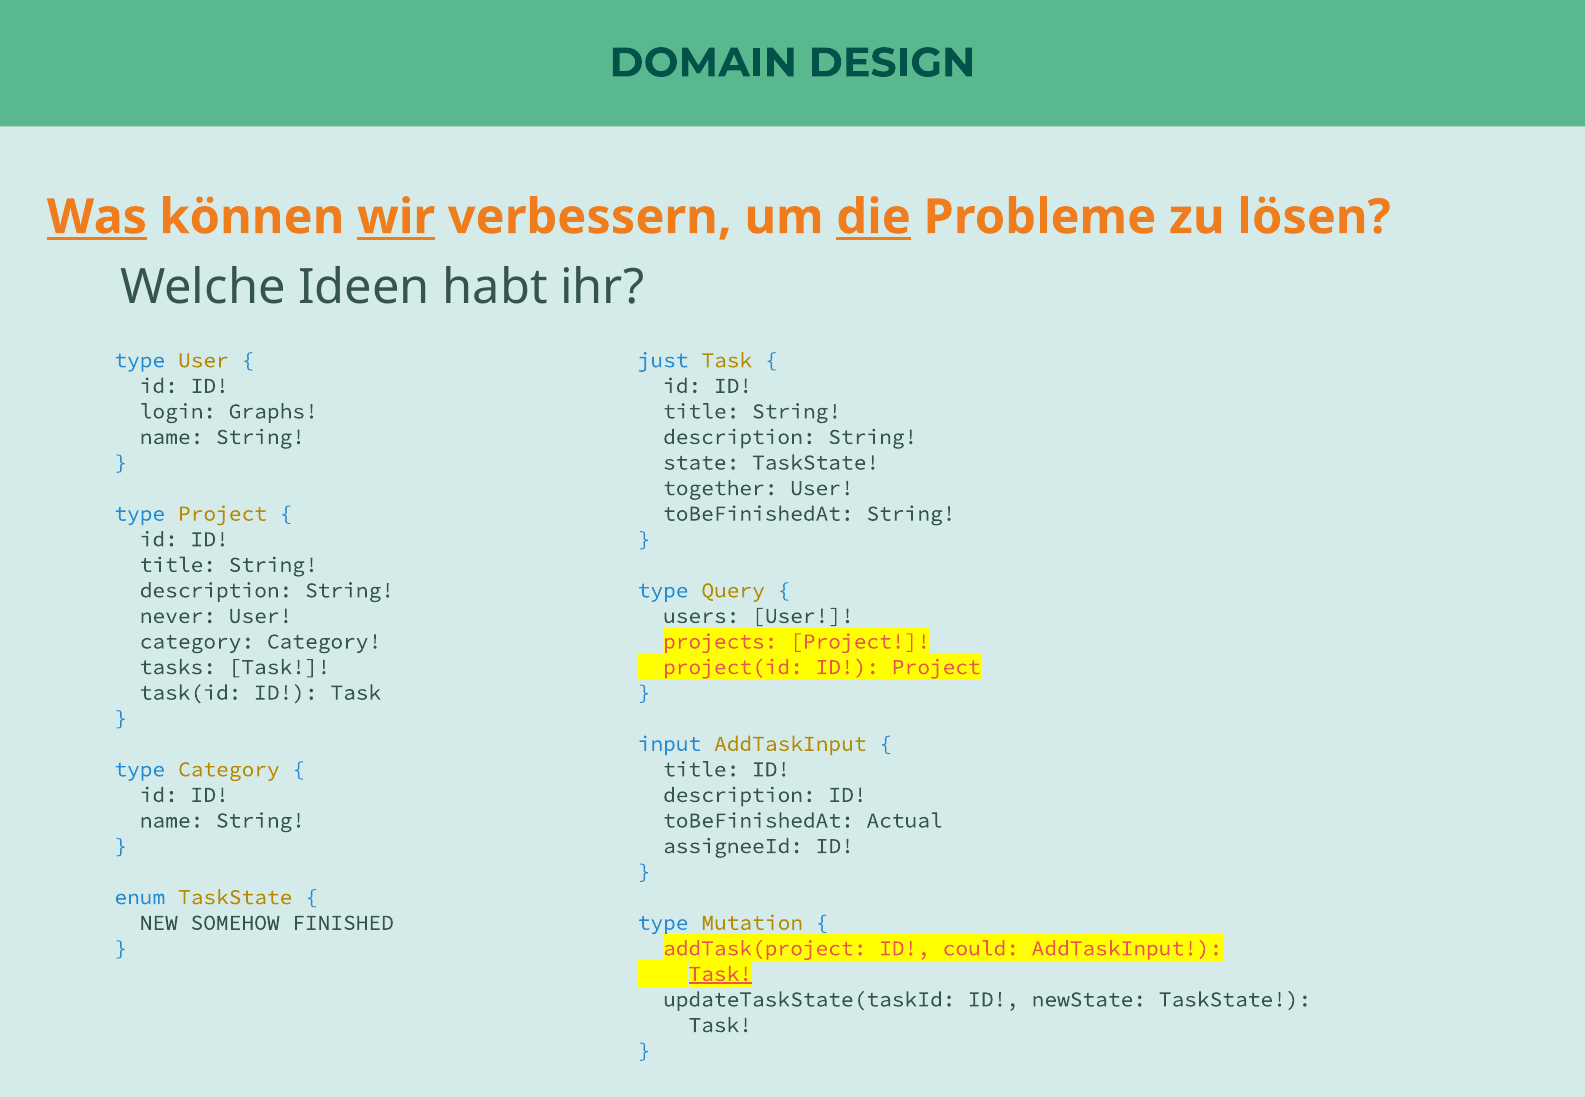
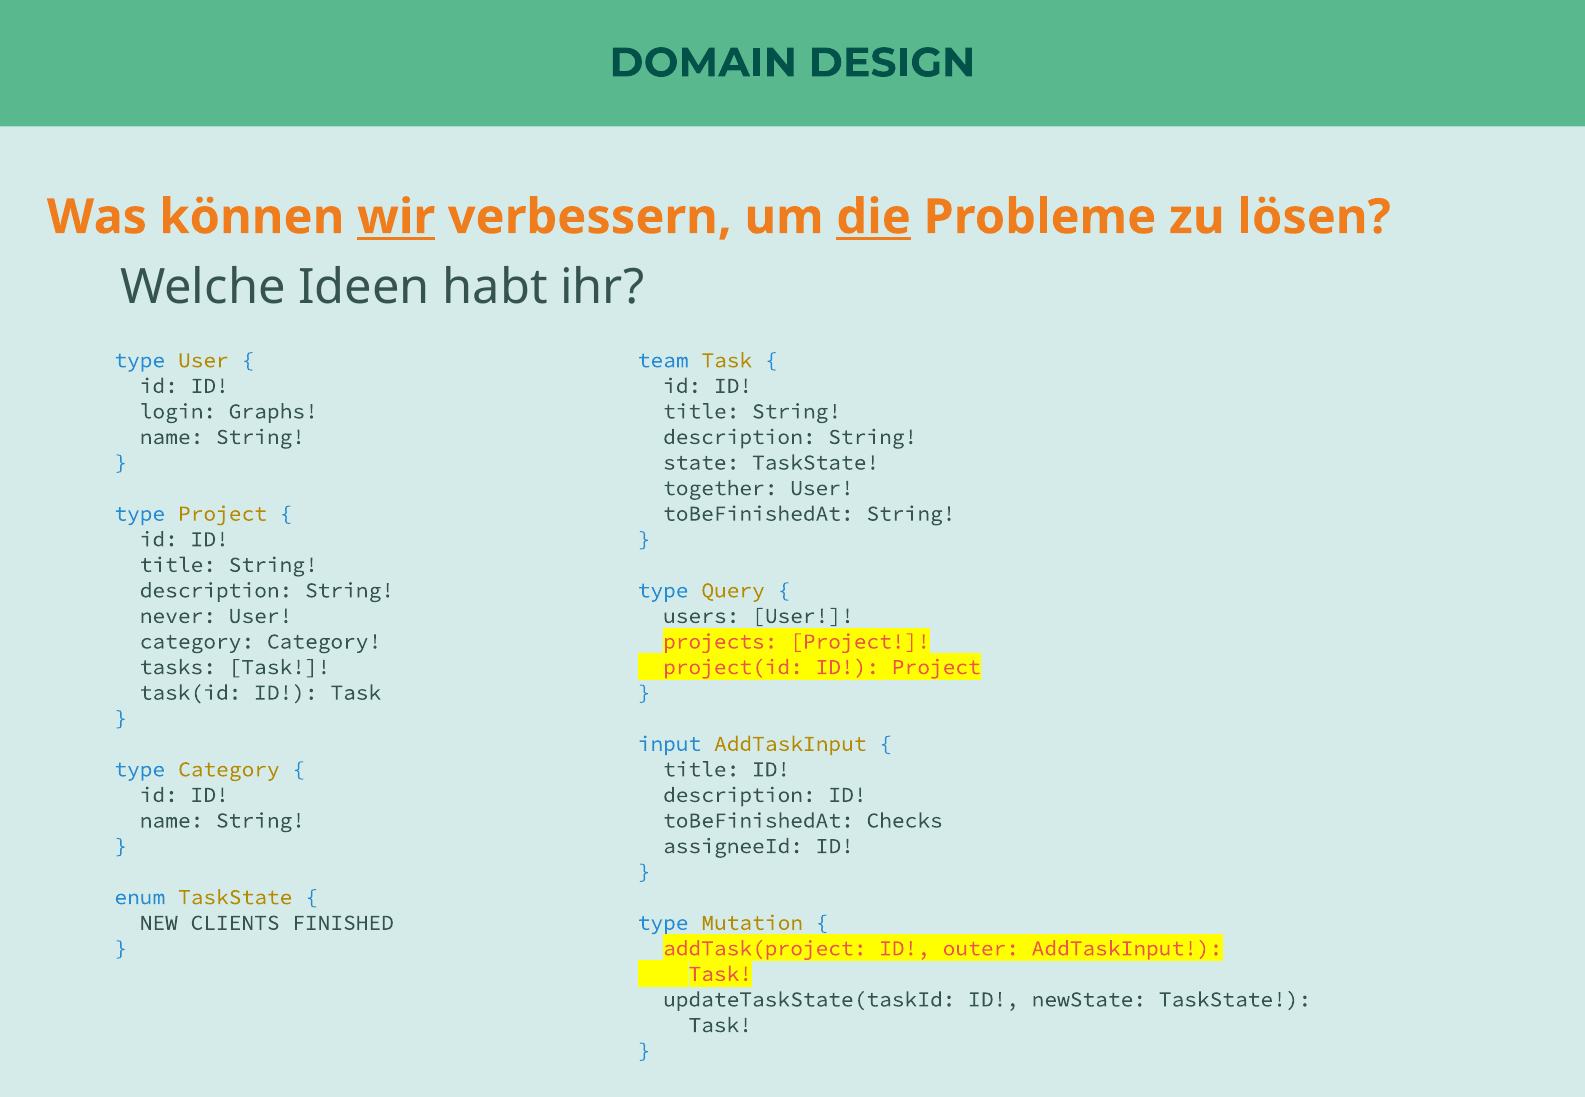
Was underline: present -> none (97, 217)
just: just -> team (663, 360)
Actual: Actual -> Checks (905, 821)
SOMEHOW: SOMEHOW -> CLIENTS (235, 923)
could: could -> outer (981, 949)
Task underline: present -> none (720, 974)
